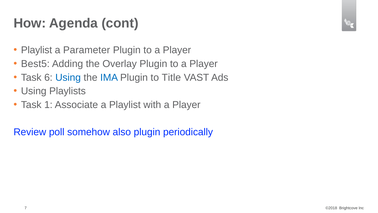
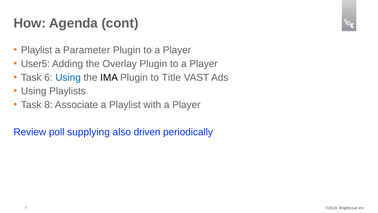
Best5: Best5 -> User5 (35, 64)
IMA colour: blue -> black (109, 77)
1: 1 -> 8 (48, 105)
somehow: somehow -> supplying (89, 132)
also plugin: plugin -> driven (147, 132)
